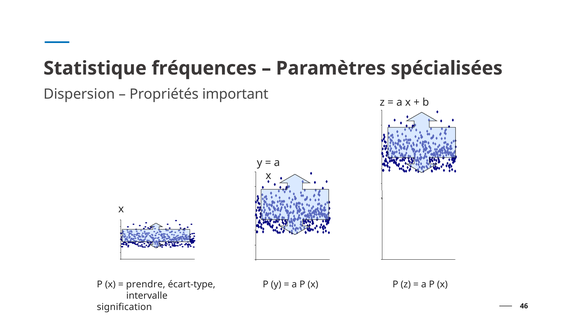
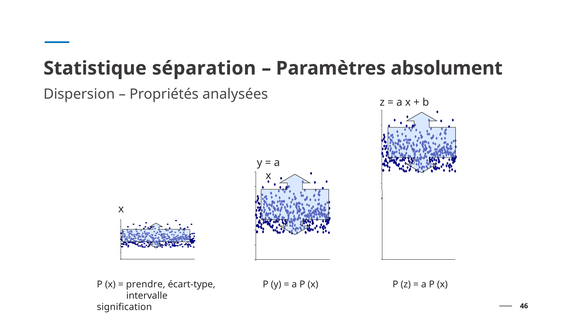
fréquences: fréquences -> séparation (204, 68)
spécialisées: spécialisées -> absolument (447, 68)
important: important -> analysées (235, 94)
